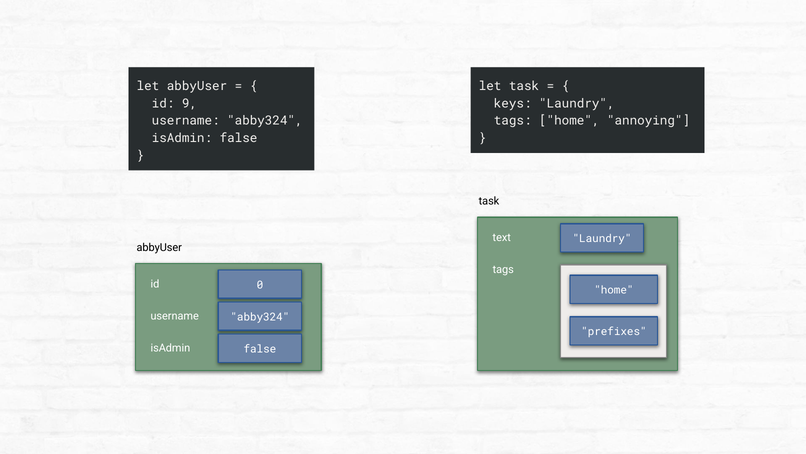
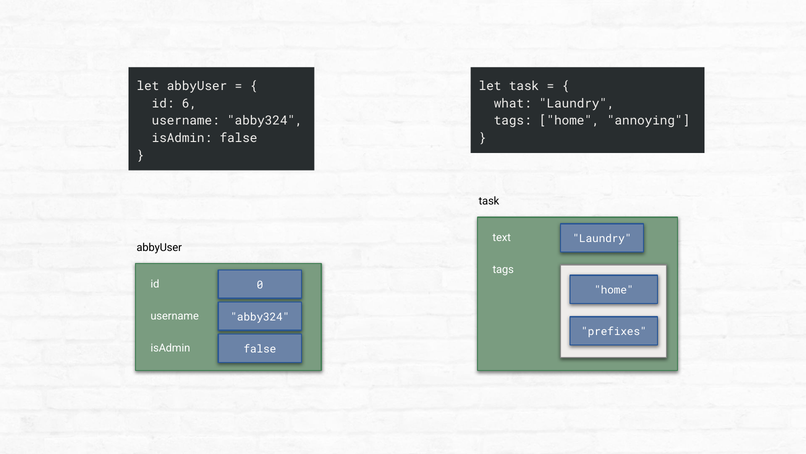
9: 9 -> 6 (189, 103)
keys: keys -> what (513, 103)
